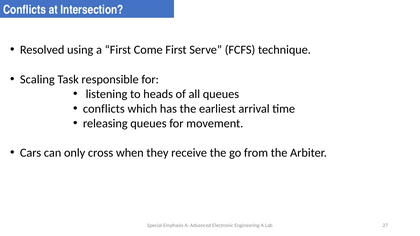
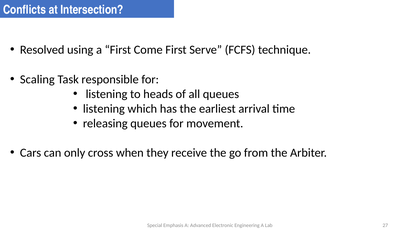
conflicts: conflicts -> listening (104, 109)
